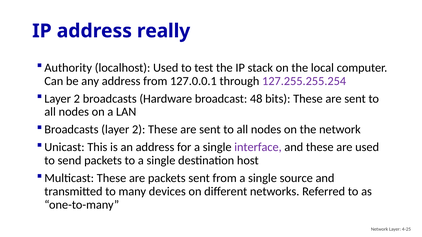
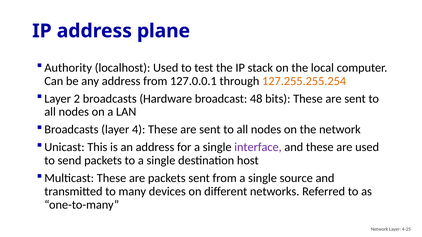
really: really -> plane (164, 31)
127.255.255.254 colour: purple -> orange (304, 81)
Broadcasts layer 2: 2 -> 4 (139, 130)
